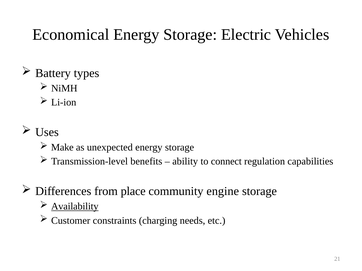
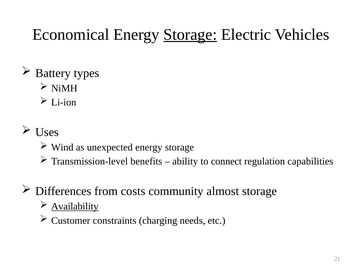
Storage underline: none -> present (190, 35)
Make: Make -> Wind (62, 148)
place: place -> costs (133, 192)
engine: engine -> almost (223, 192)
